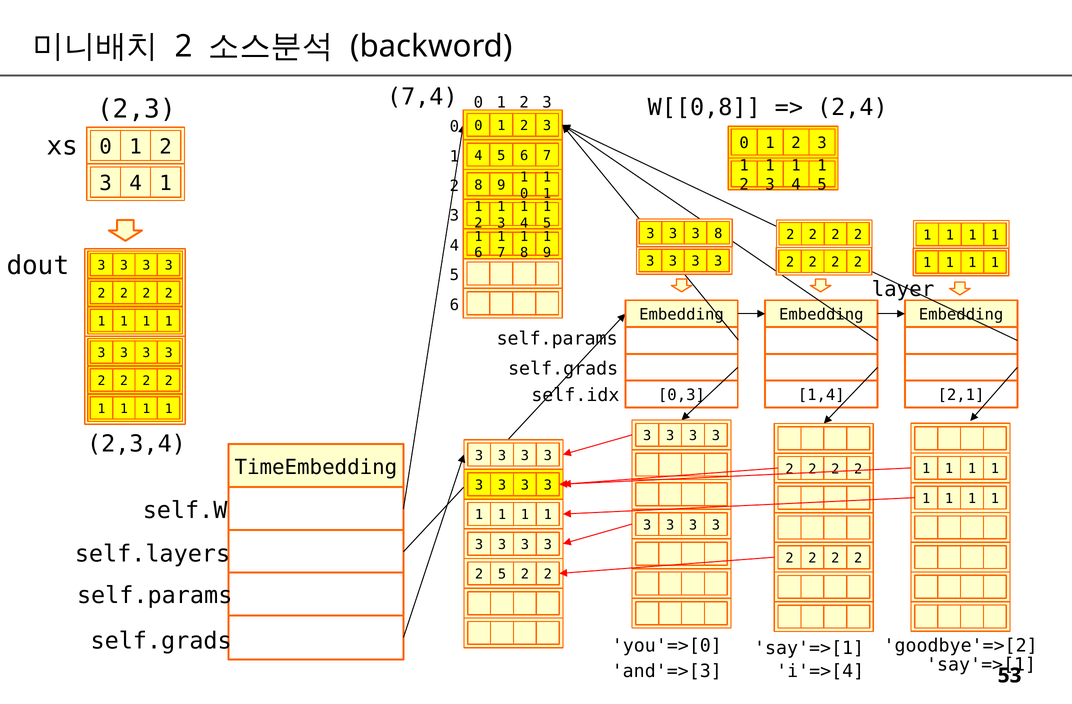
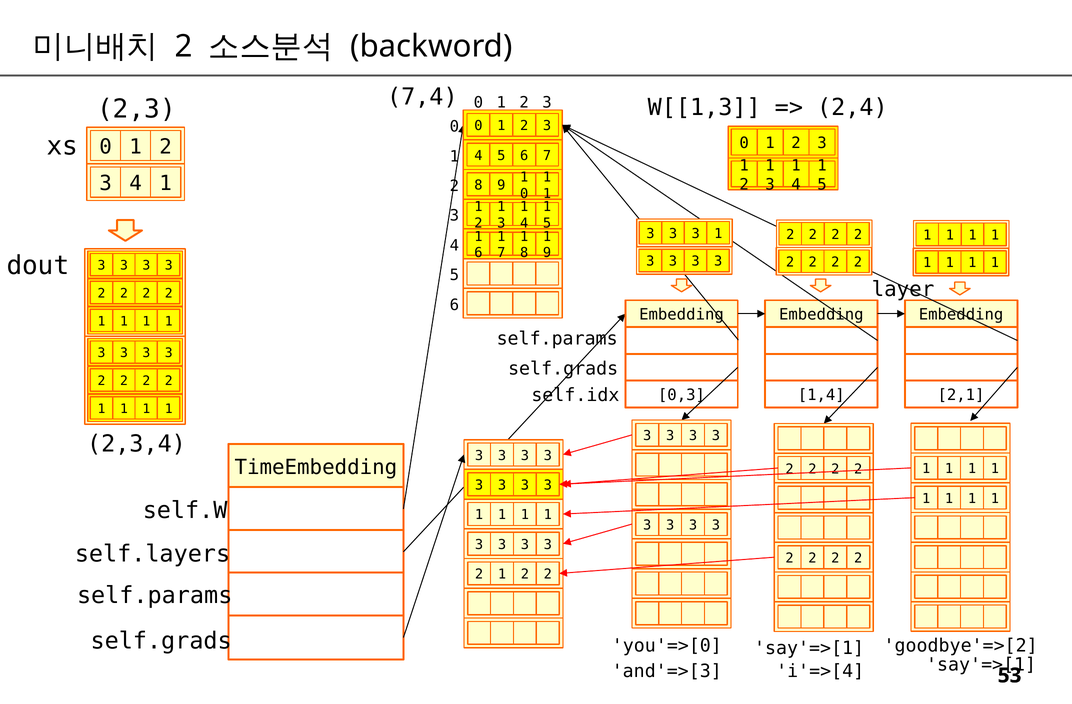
W[[0,8: W[[0,8 -> W[[1,3 (704, 108)
8: 8 -> 1 (718, 234)
5: 5 -> 1 (502, 574)
